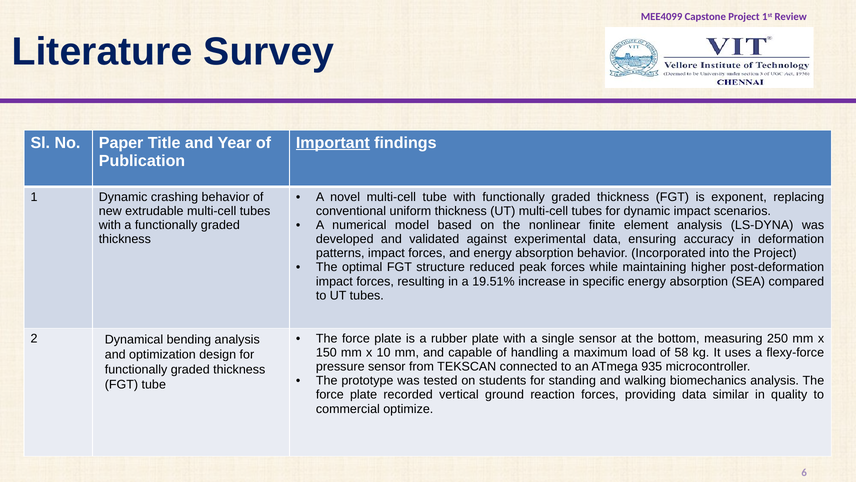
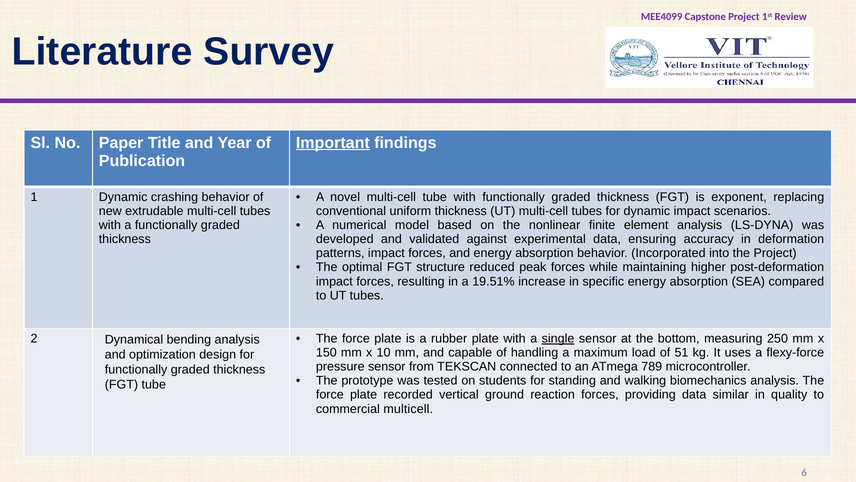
single underline: none -> present (558, 338)
58: 58 -> 51 (681, 352)
935: 935 -> 789 (652, 366)
optimize: optimize -> multicell (408, 408)
